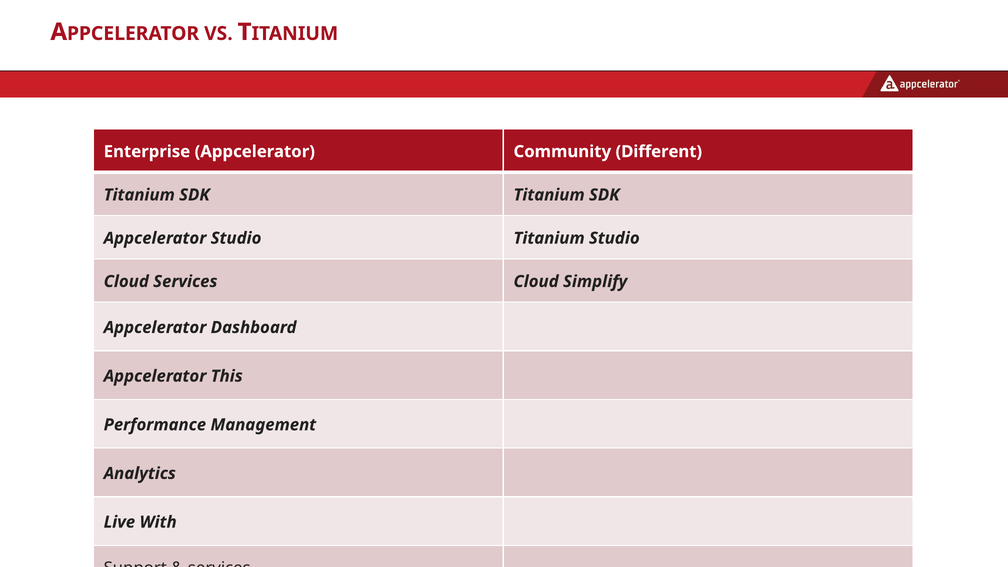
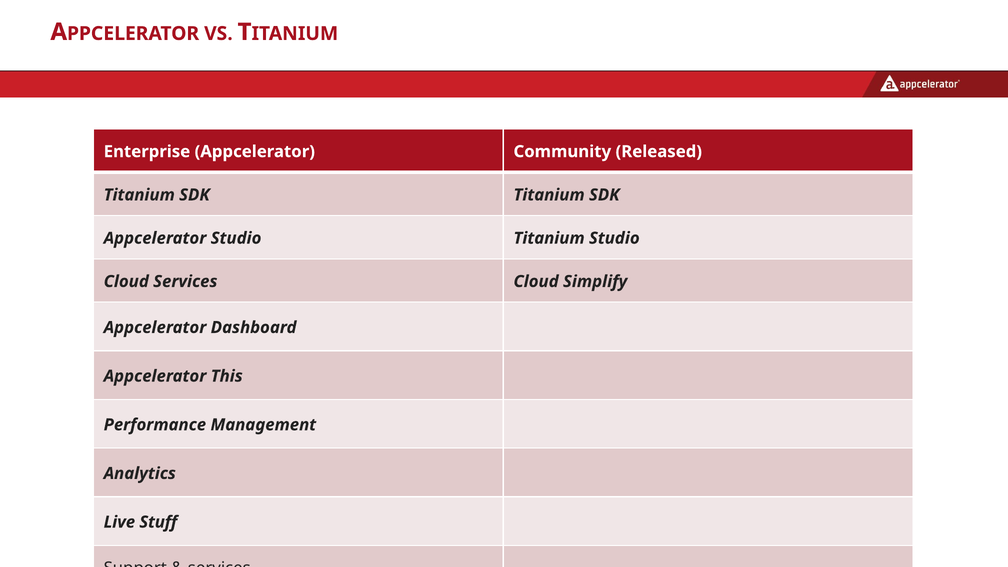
Different: Different -> Released (659, 152)
With: With -> Stuff (158, 522)
